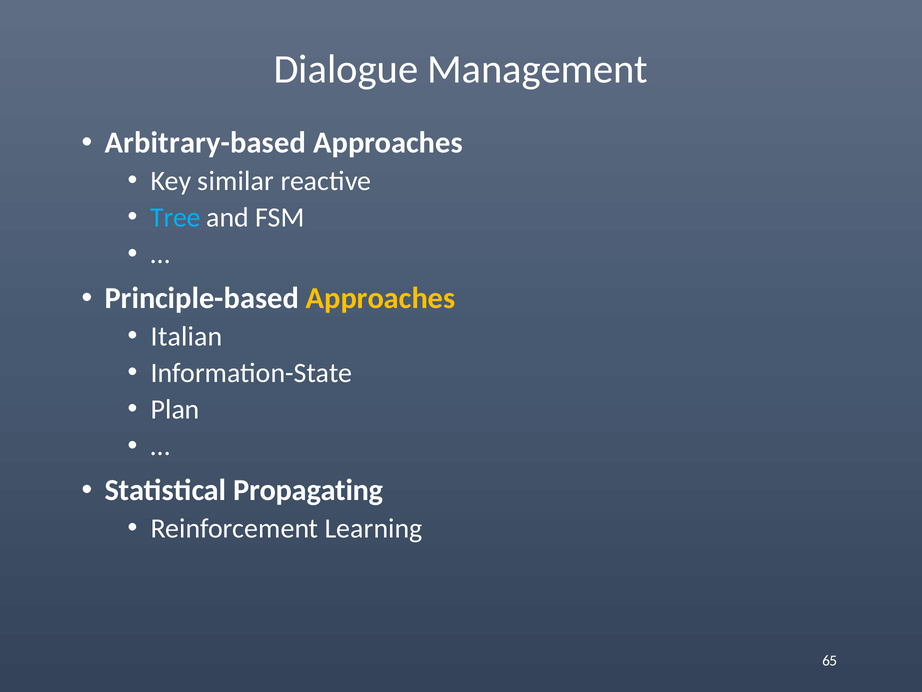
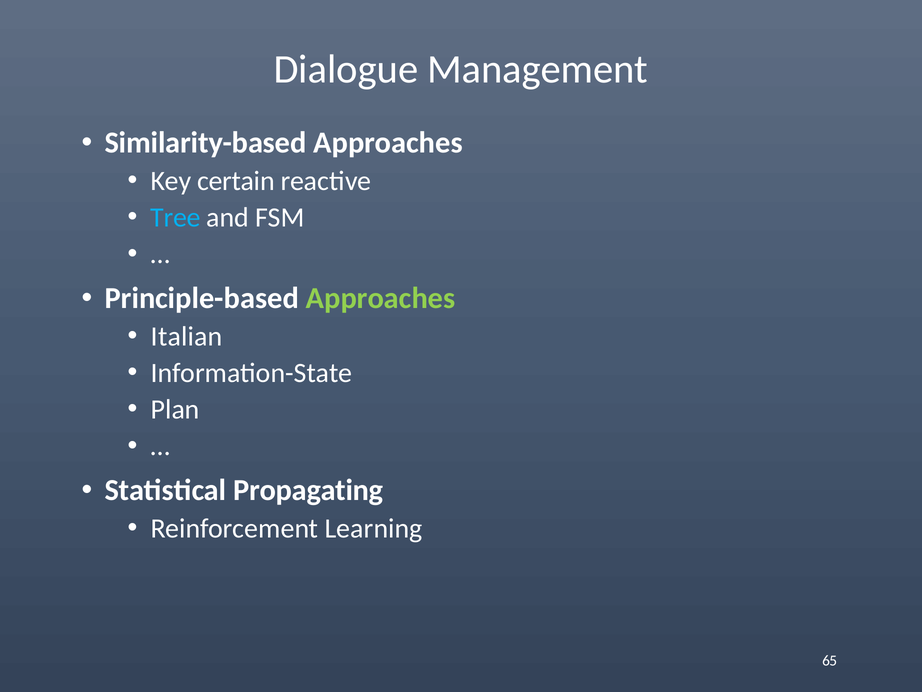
Arbitrary-based: Arbitrary-based -> Similarity-based (206, 143)
similar: similar -> certain (236, 181)
Approaches colour: yellow -> light green (381, 298)
